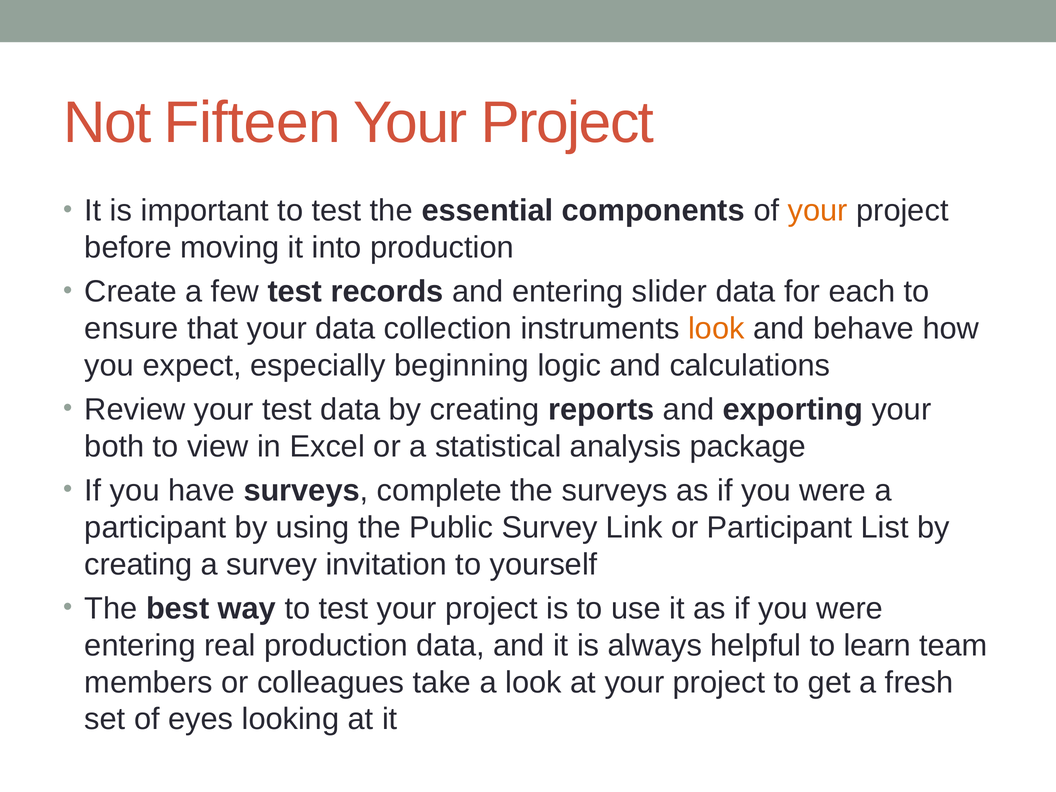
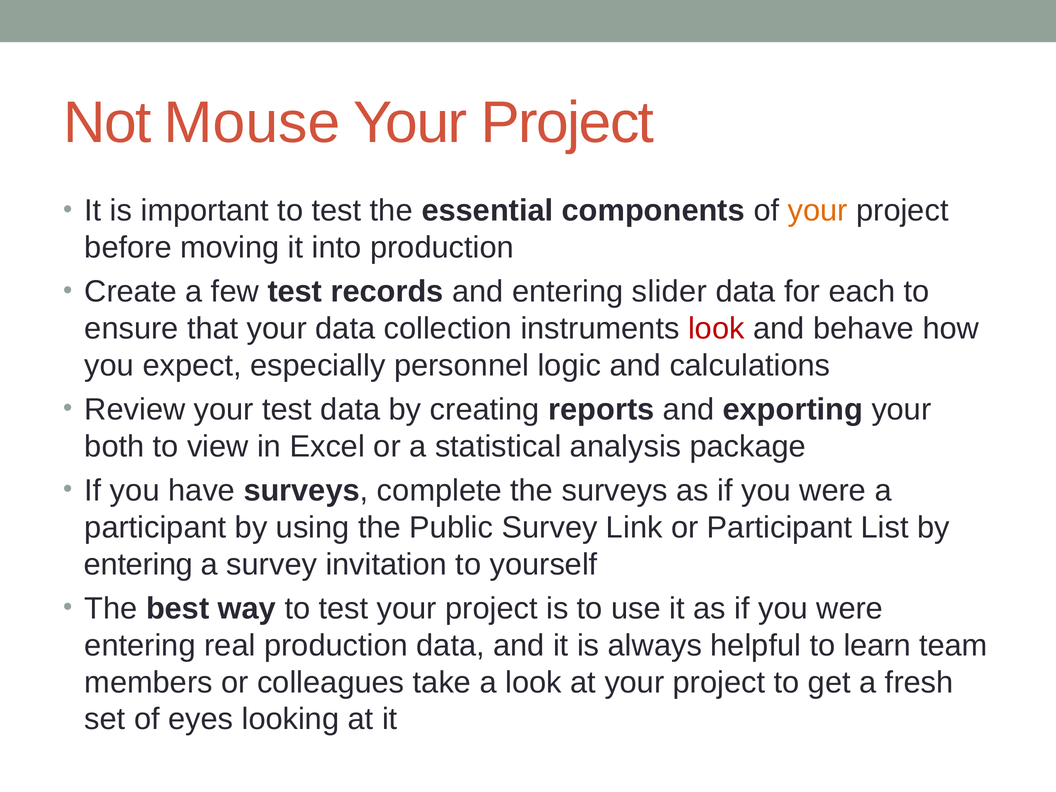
Fifteen: Fifteen -> Mouse (252, 123)
look colour: orange -> red (716, 329)
beginning: beginning -> personnel (462, 366)
creating: creating -> entering (138, 564)
